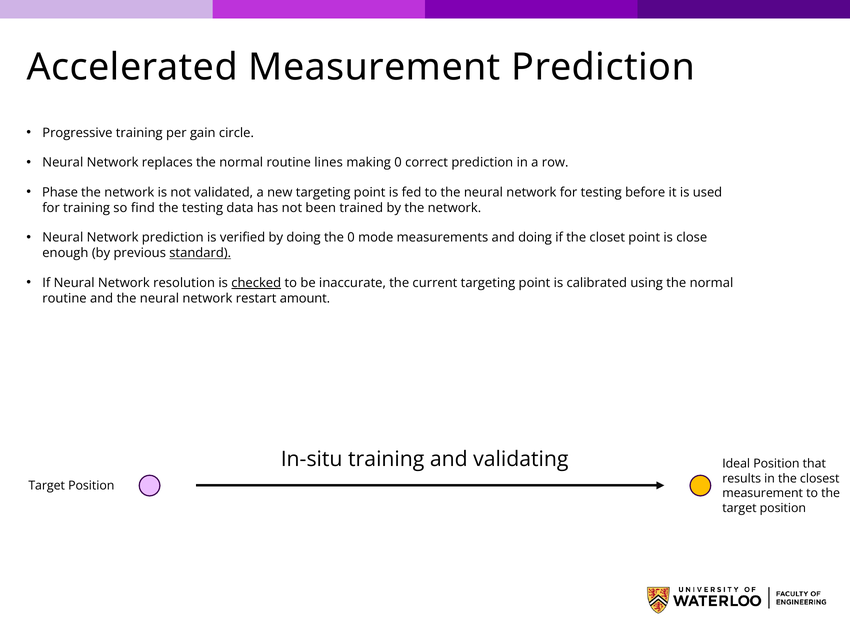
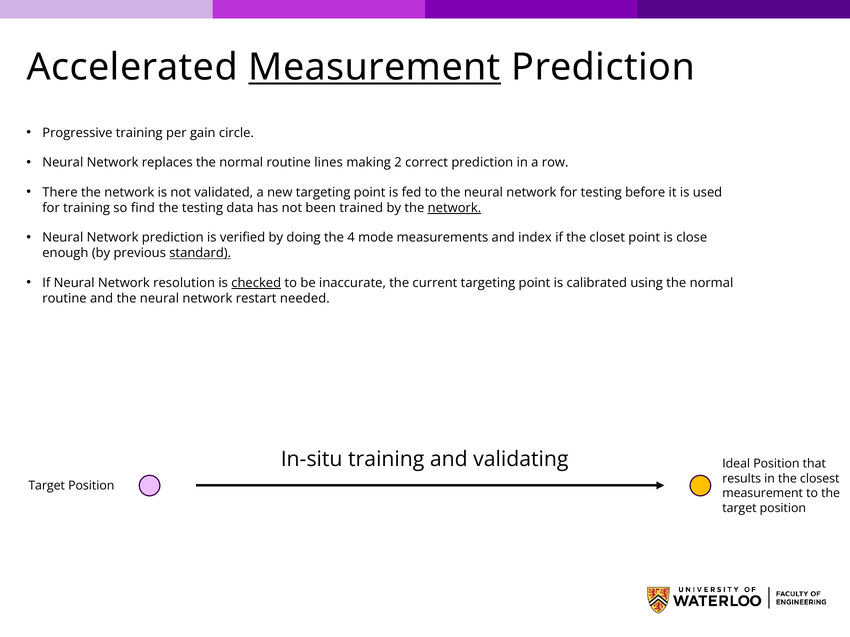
Measurement underline: none -> present (374, 67)
making 0: 0 -> 2 (398, 163)
Phase: Phase -> There (60, 192)
network underline: none -> present (454, 208)
the 0: 0 -> 4 (351, 238)
and doing: doing -> index (535, 238)
amount: amount -> needed (305, 299)
